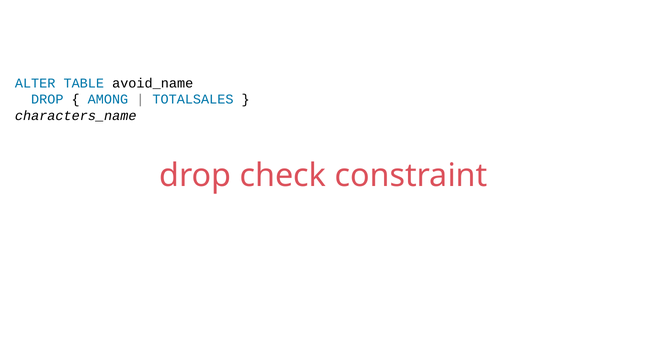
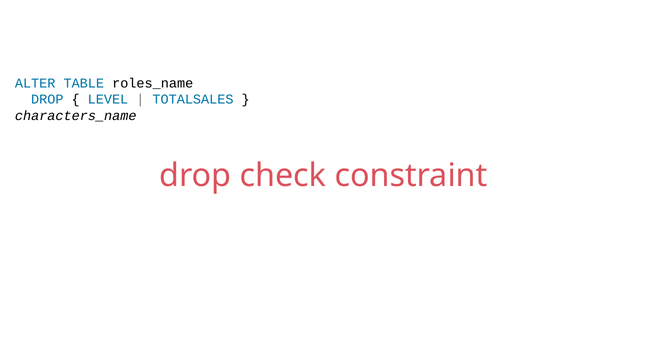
avoid_name: avoid_name -> roles_name (153, 83)
AMONG: AMONG -> LEVEL (108, 99)
